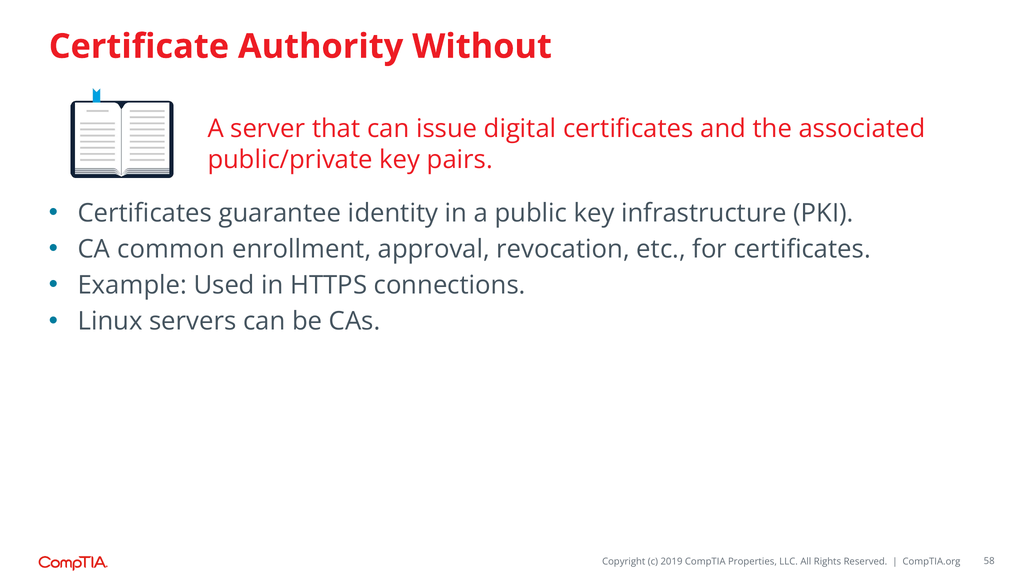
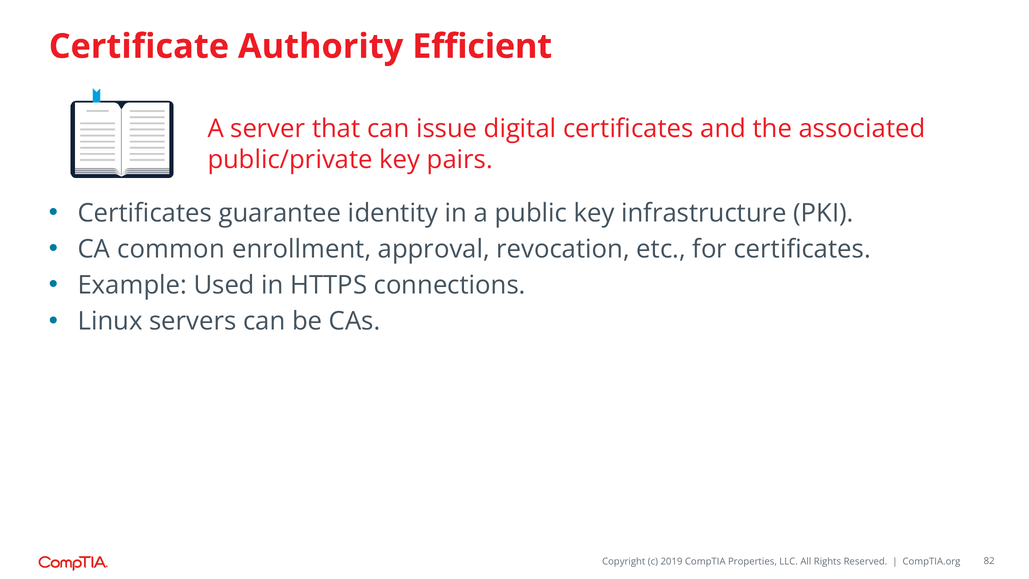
Without: Without -> Efficient (482, 46)
58: 58 -> 82 (989, 561)
